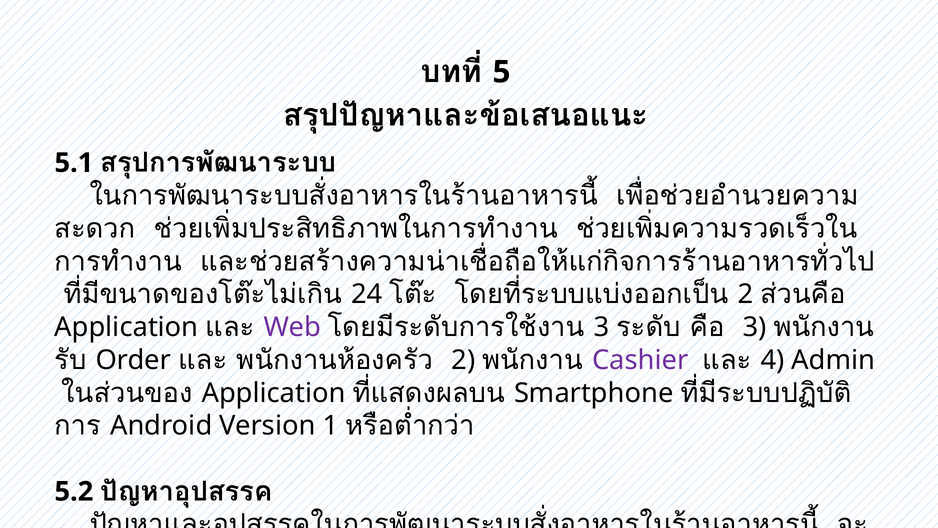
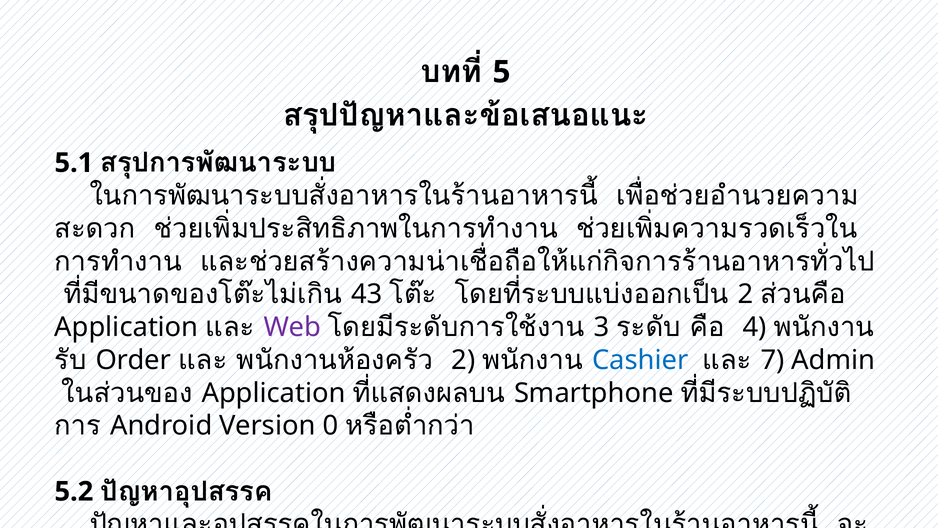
24: 24 -> 43 (367, 294)
3: 3 -> 4 (755, 327)
Cashier colour: purple -> blue (640, 360)
4: 4 -> 7 (773, 360)
1: 1 -> 0 (330, 426)
